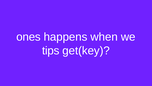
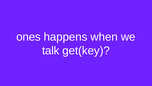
tips: tips -> talk (51, 50)
